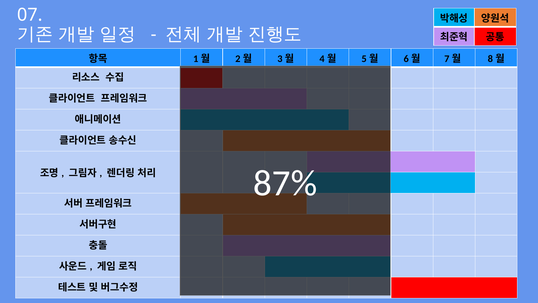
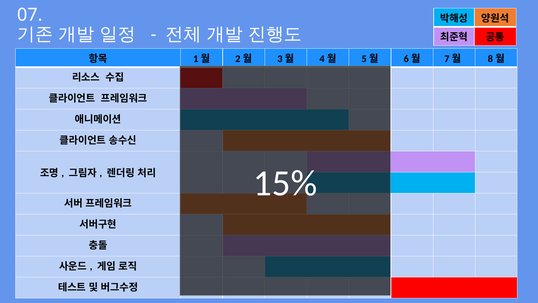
87%: 87% -> 15% (285, 183)
